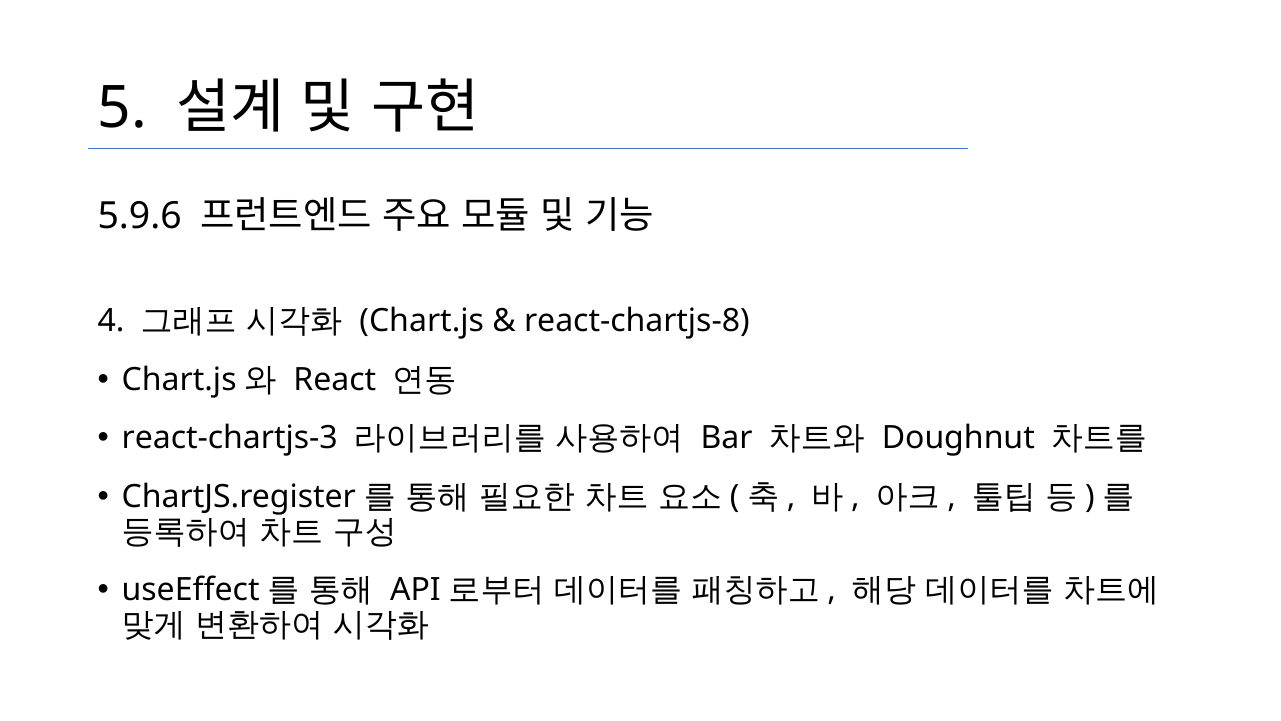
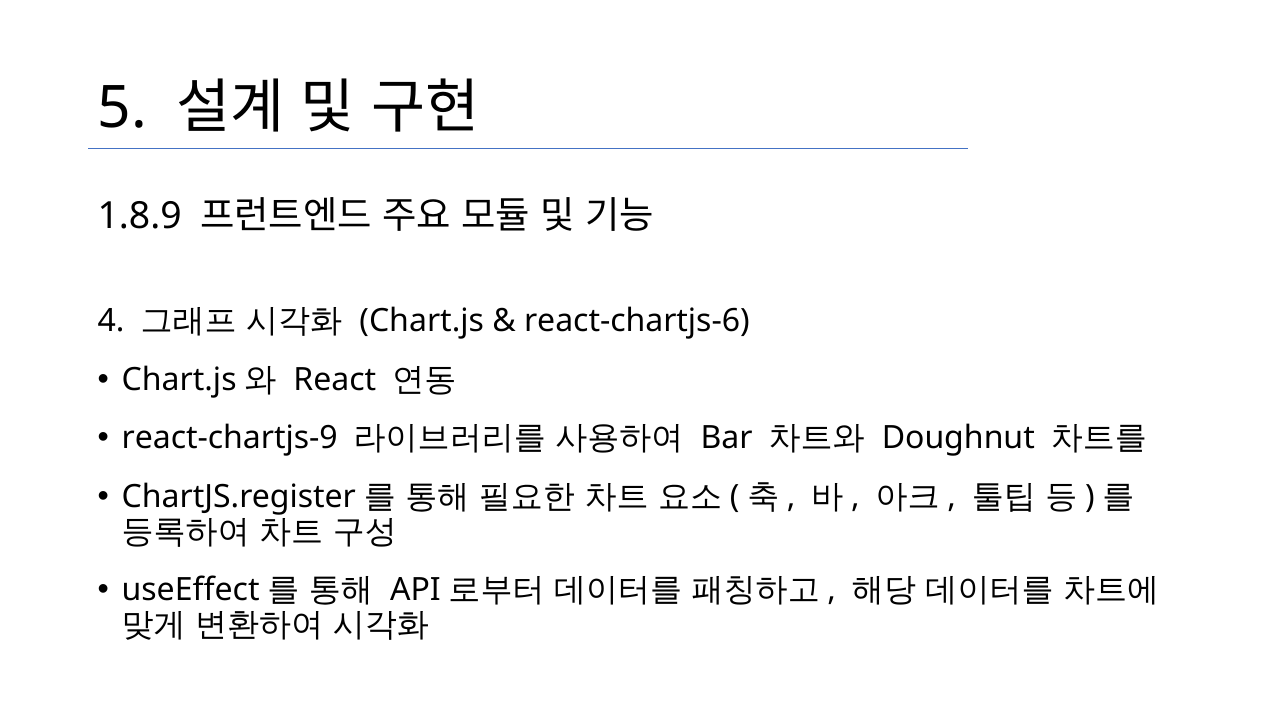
5.9.6: 5.9.6 -> 1.8.9 (140, 217)
react-chartjs-8: react-chartjs-8 -> react-chartjs-6 (637, 321)
react-chartjs-3: react-chartjs-3 -> react-chartjs-9 (230, 438)
